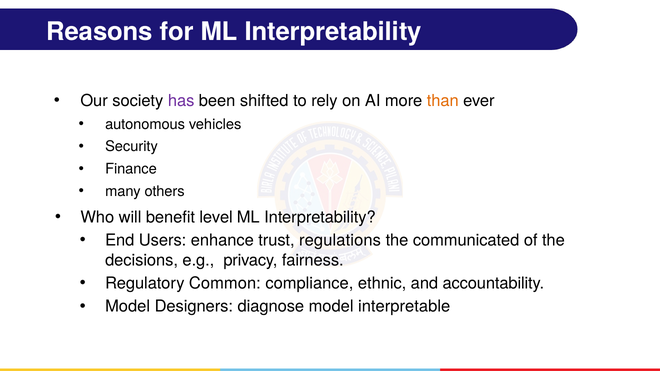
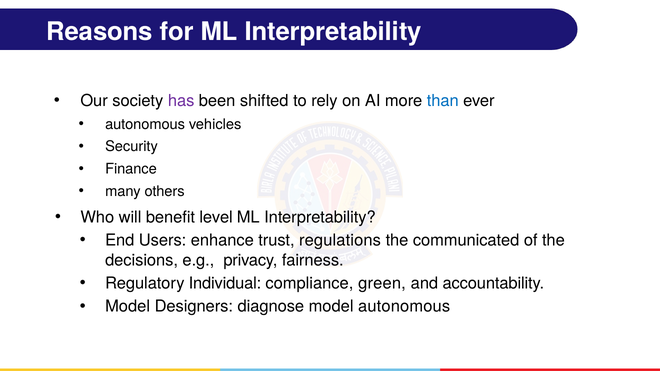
than colour: orange -> blue (443, 101)
Common: Common -> Individual (225, 284)
ethnic: ethnic -> green (382, 284)
model interpretable: interpretable -> autonomous (404, 307)
